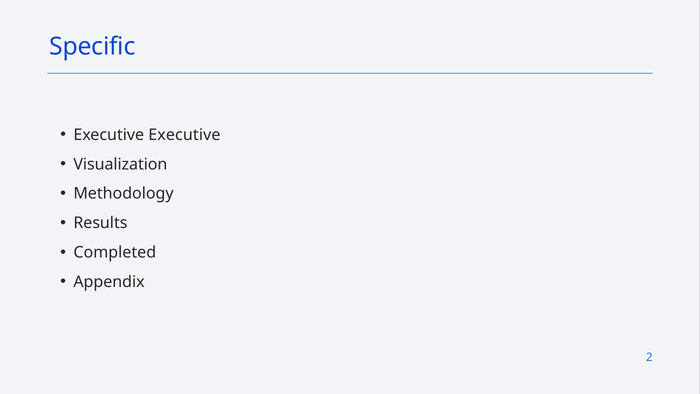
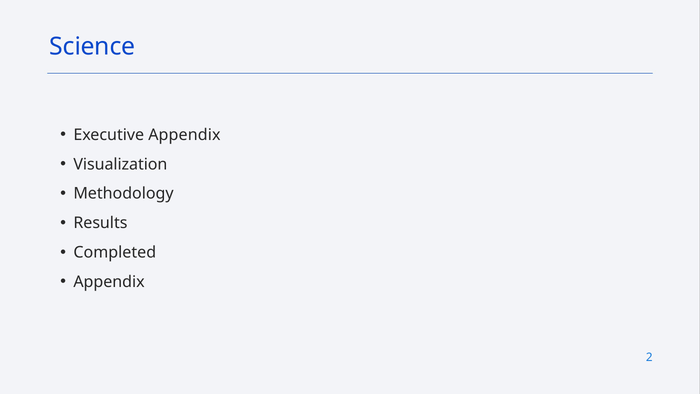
Specific: Specific -> Science (92, 47)
Executive Executive: Executive -> Appendix (184, 135)
